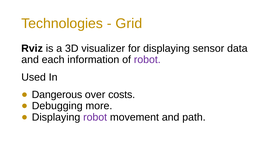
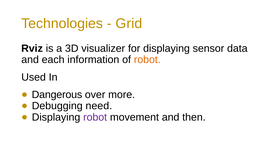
robot colour: purple -> orange (147, 60)
costs: costs -> more (122, 95)
more: more -> need (99, 106)
path: path -> then (194, 118)
